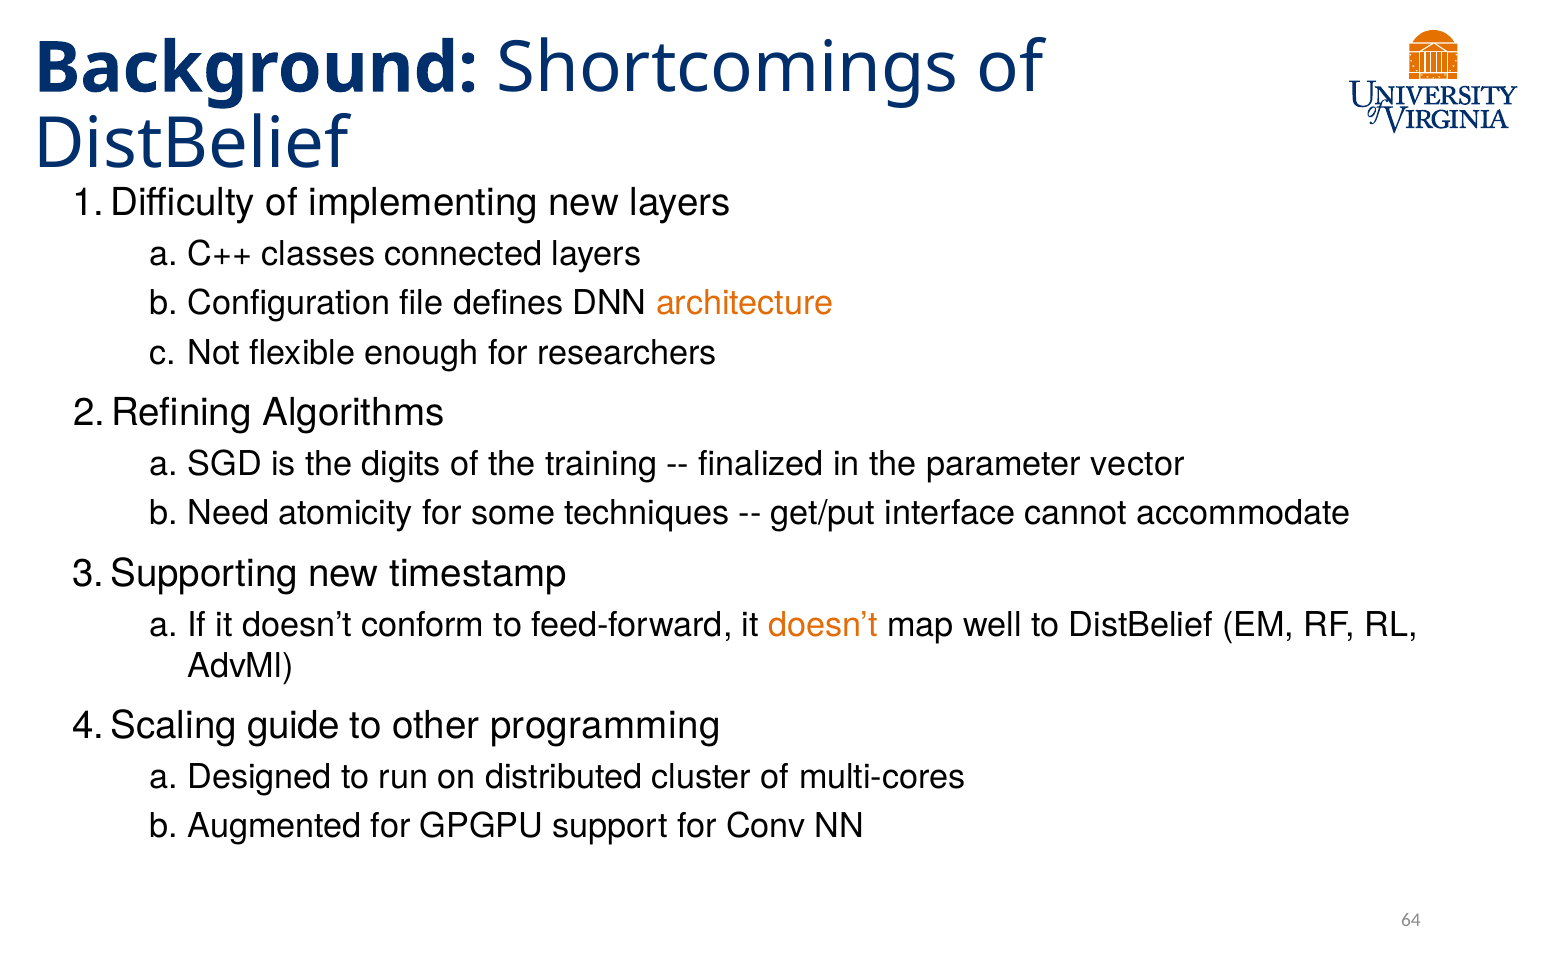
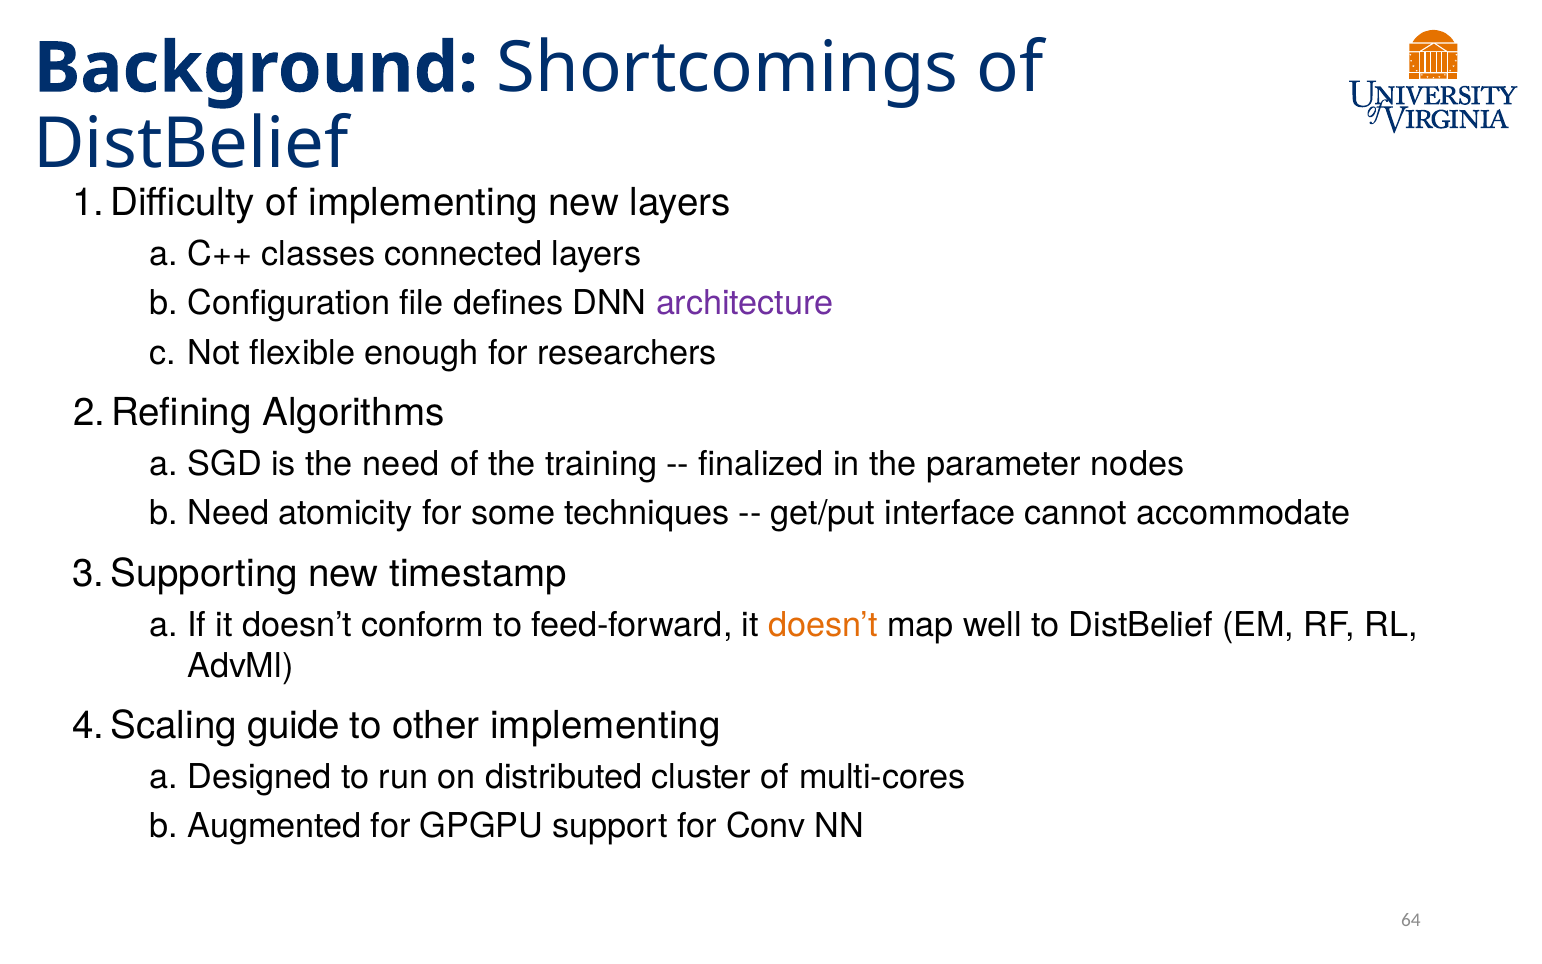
architecture colour: orange -> purple (745, 304)
the digits: digits -> need (401, 464)
vector: vector -> nodes (1138, 464)
other programming: programming -> implementing (605, 726)
